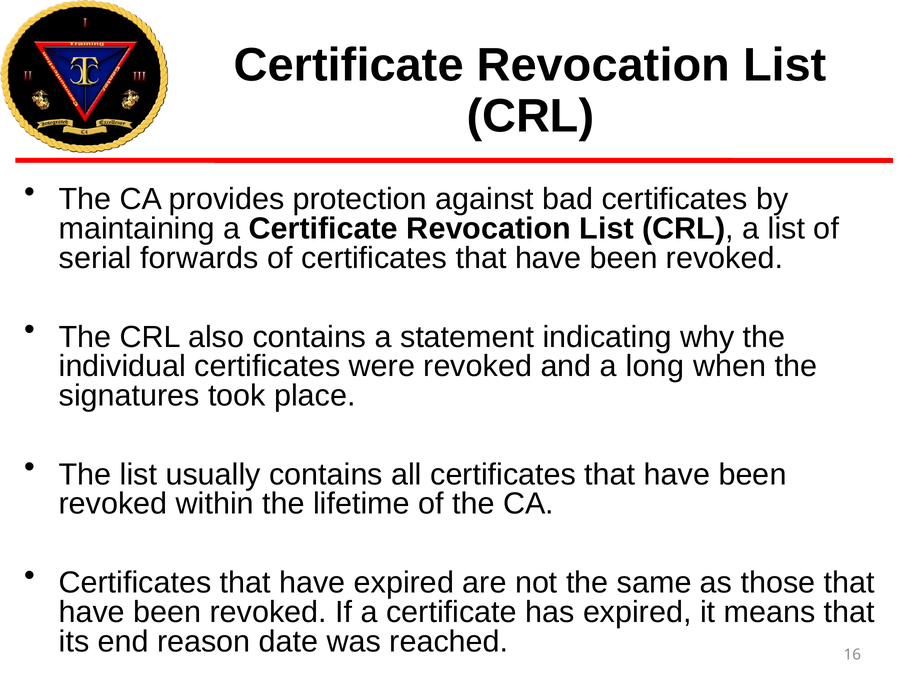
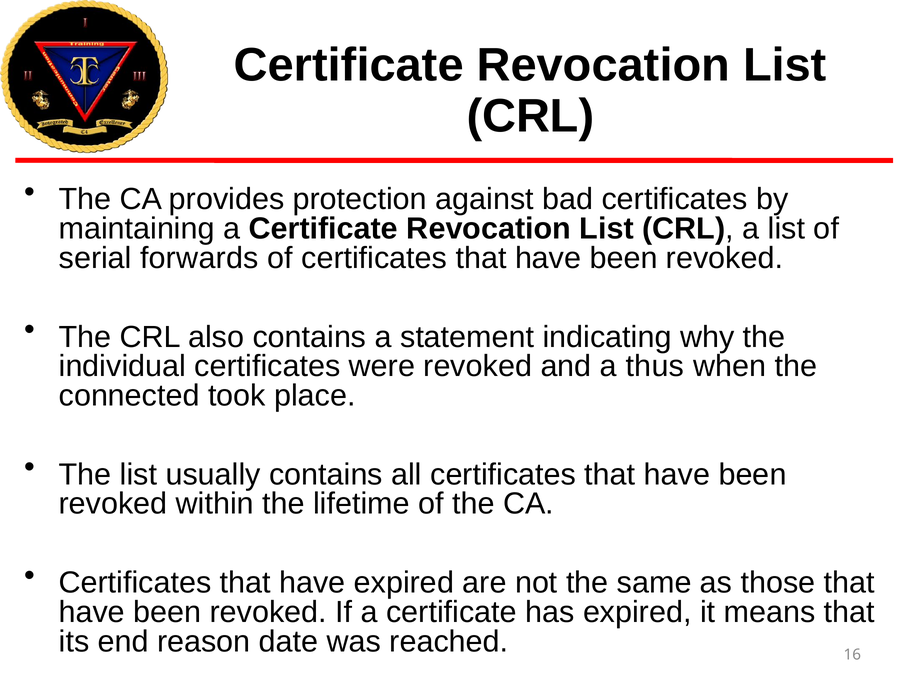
long: long -> thus (655, 366)
signatures: signatures -> connected (129, 396)
